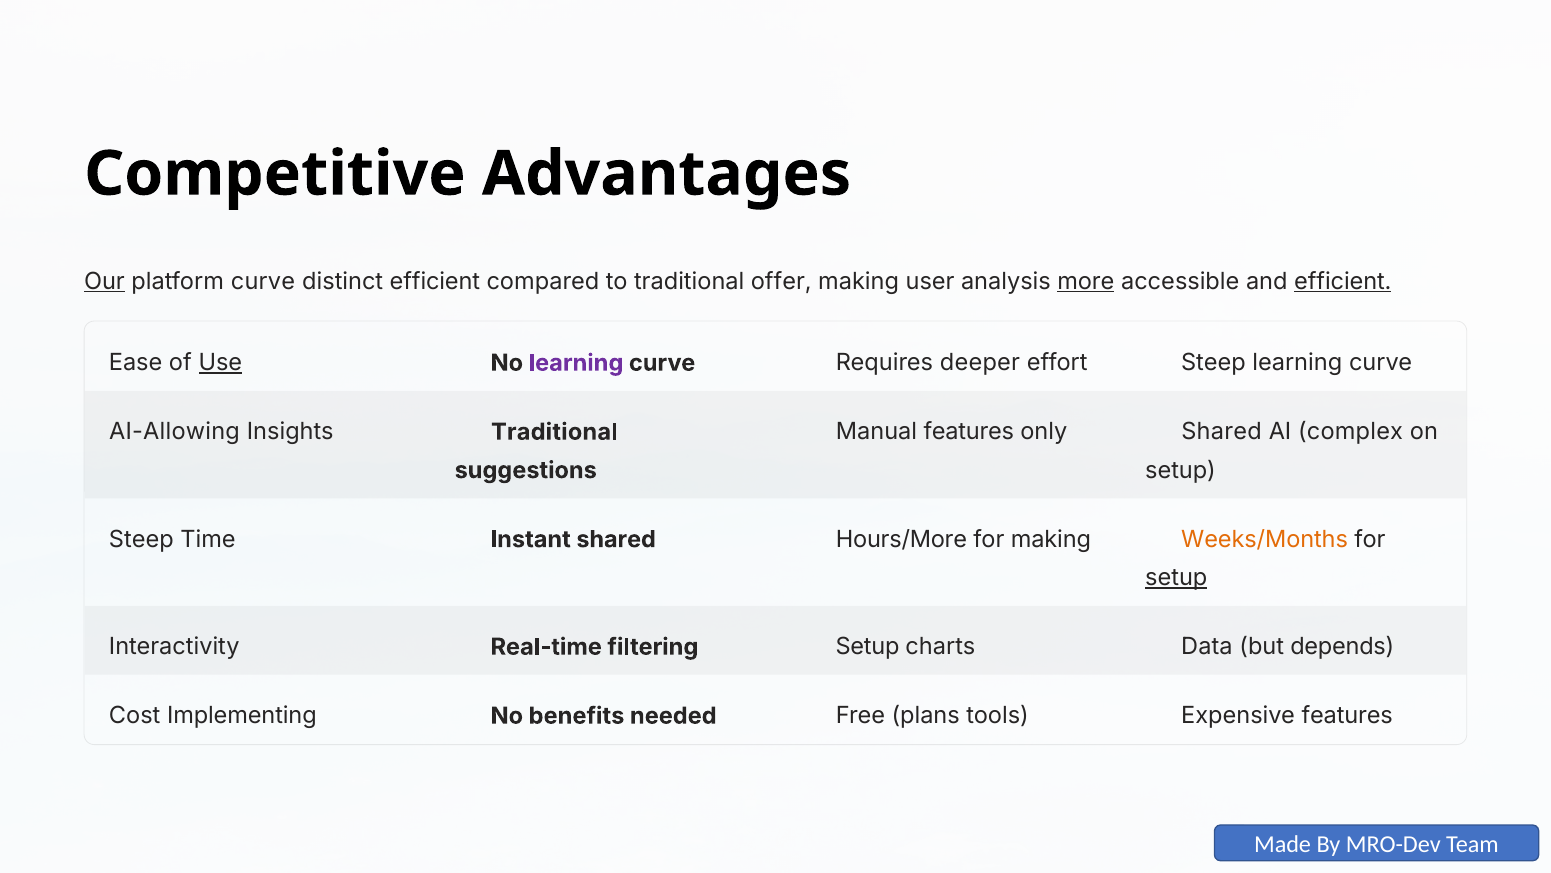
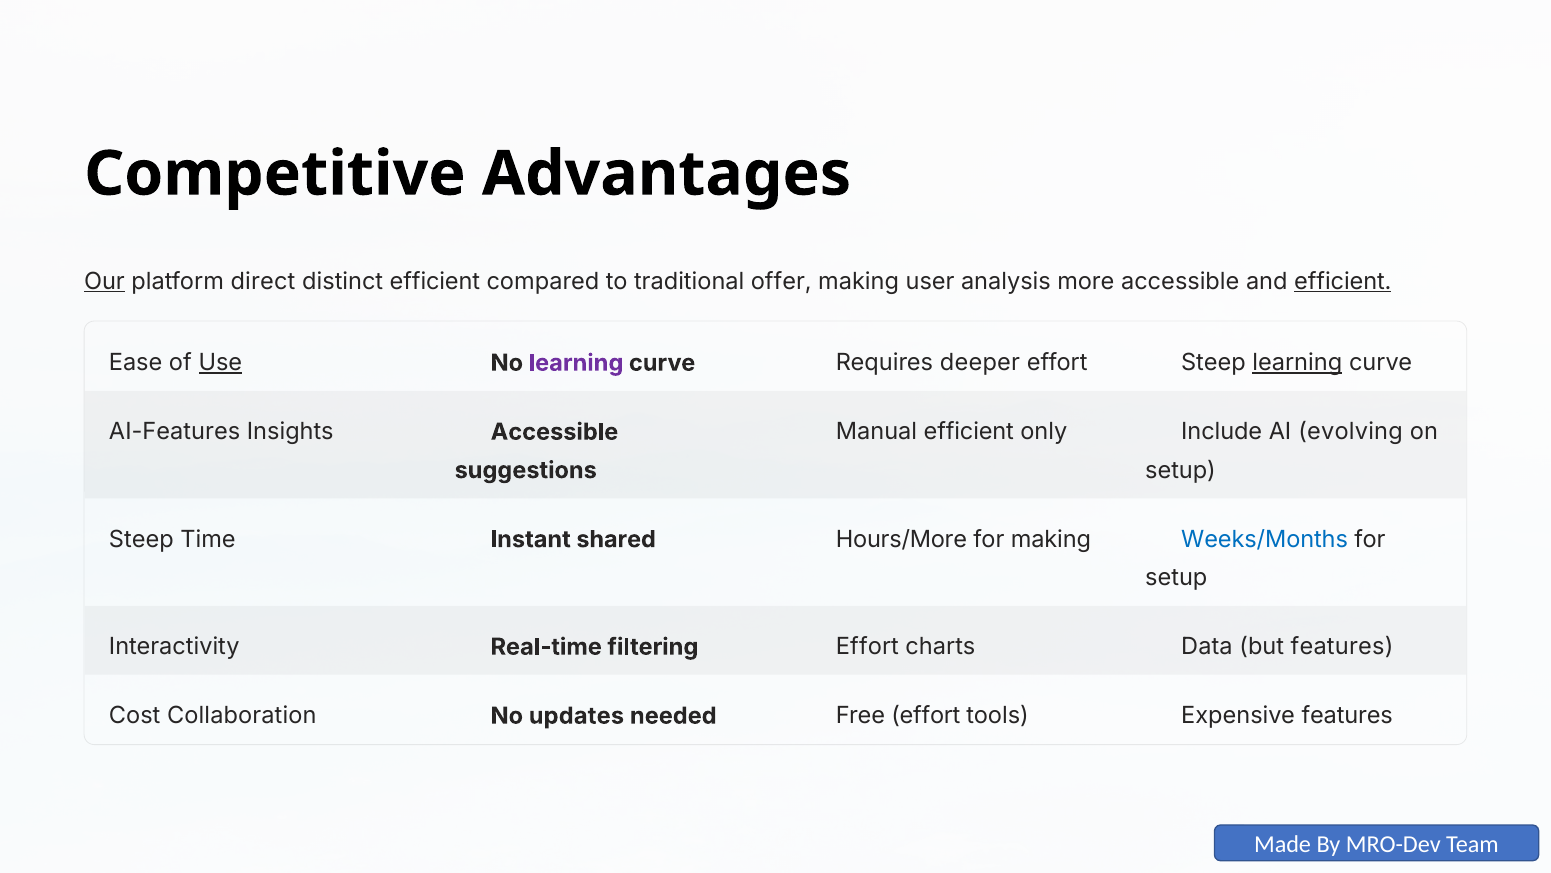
platform curve: curve -> direct (263, 281)
more underline: present -> none (1086, 281)
learning underline: none -> present (1297, 363)
Manual features: features -> efficient (969, 432)
Shared: Shared -> Include (1222, 432)
complex: complex -> evolving (1351, 432)
AI-Allowing: AI-Allowing -> AI-Features (175, 432)
Traditional: Traditional -> Accessible (554, 432)
Weeks/Months colour: orange -> blue (1265, 539)
setup underline: present -> none (1176, 577)
Setup: Setup -> Effort (867, 647)
but depends: depends -> features (1342, 647)
Implementing: Implementing -> Collaboration (242, 715)
benefits: benefits -> updates (576, 715)
Free plans: plans -> effort (926, 715)
